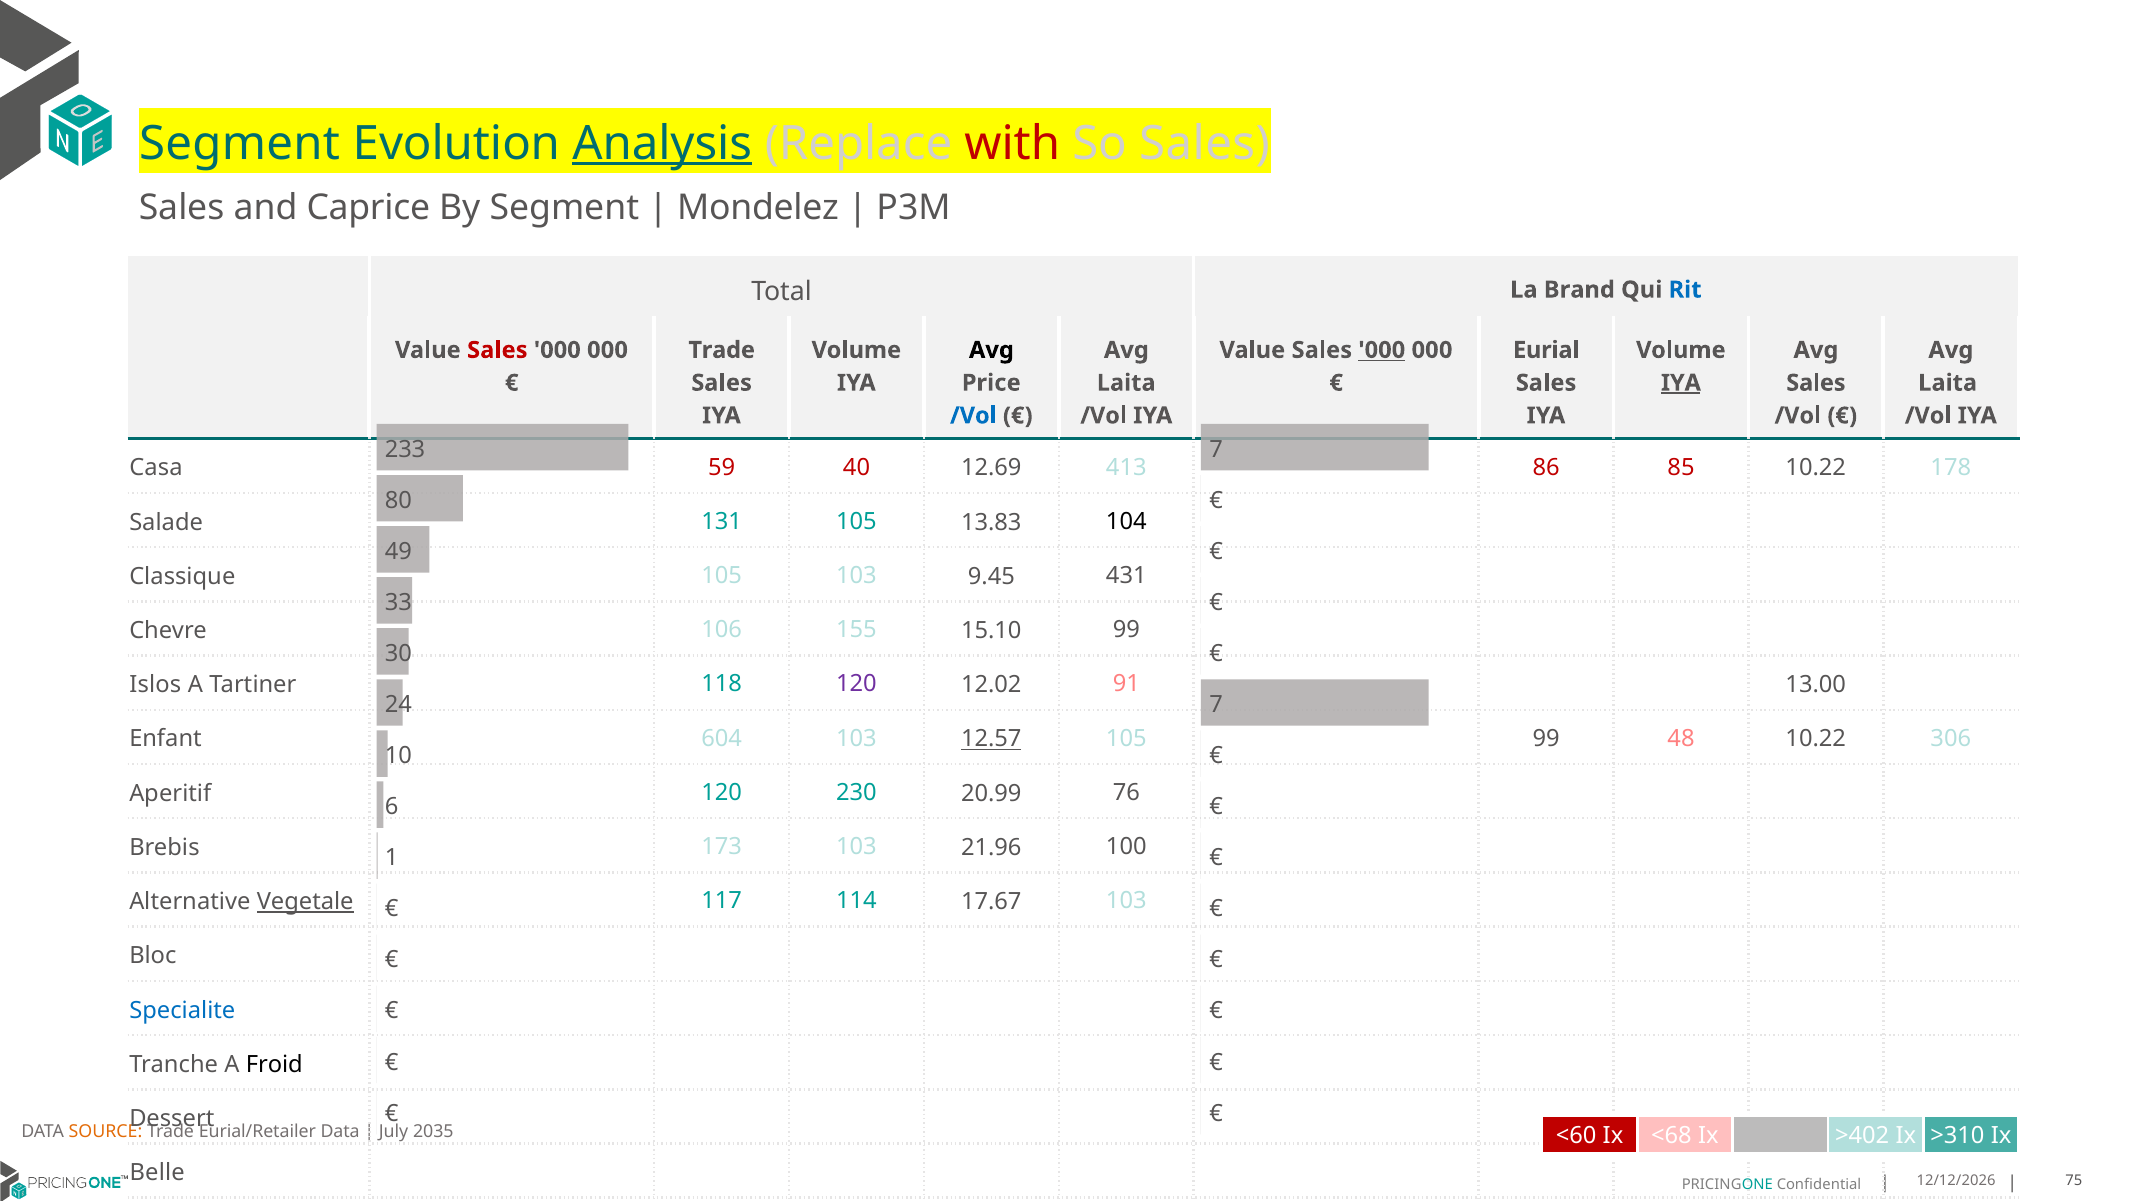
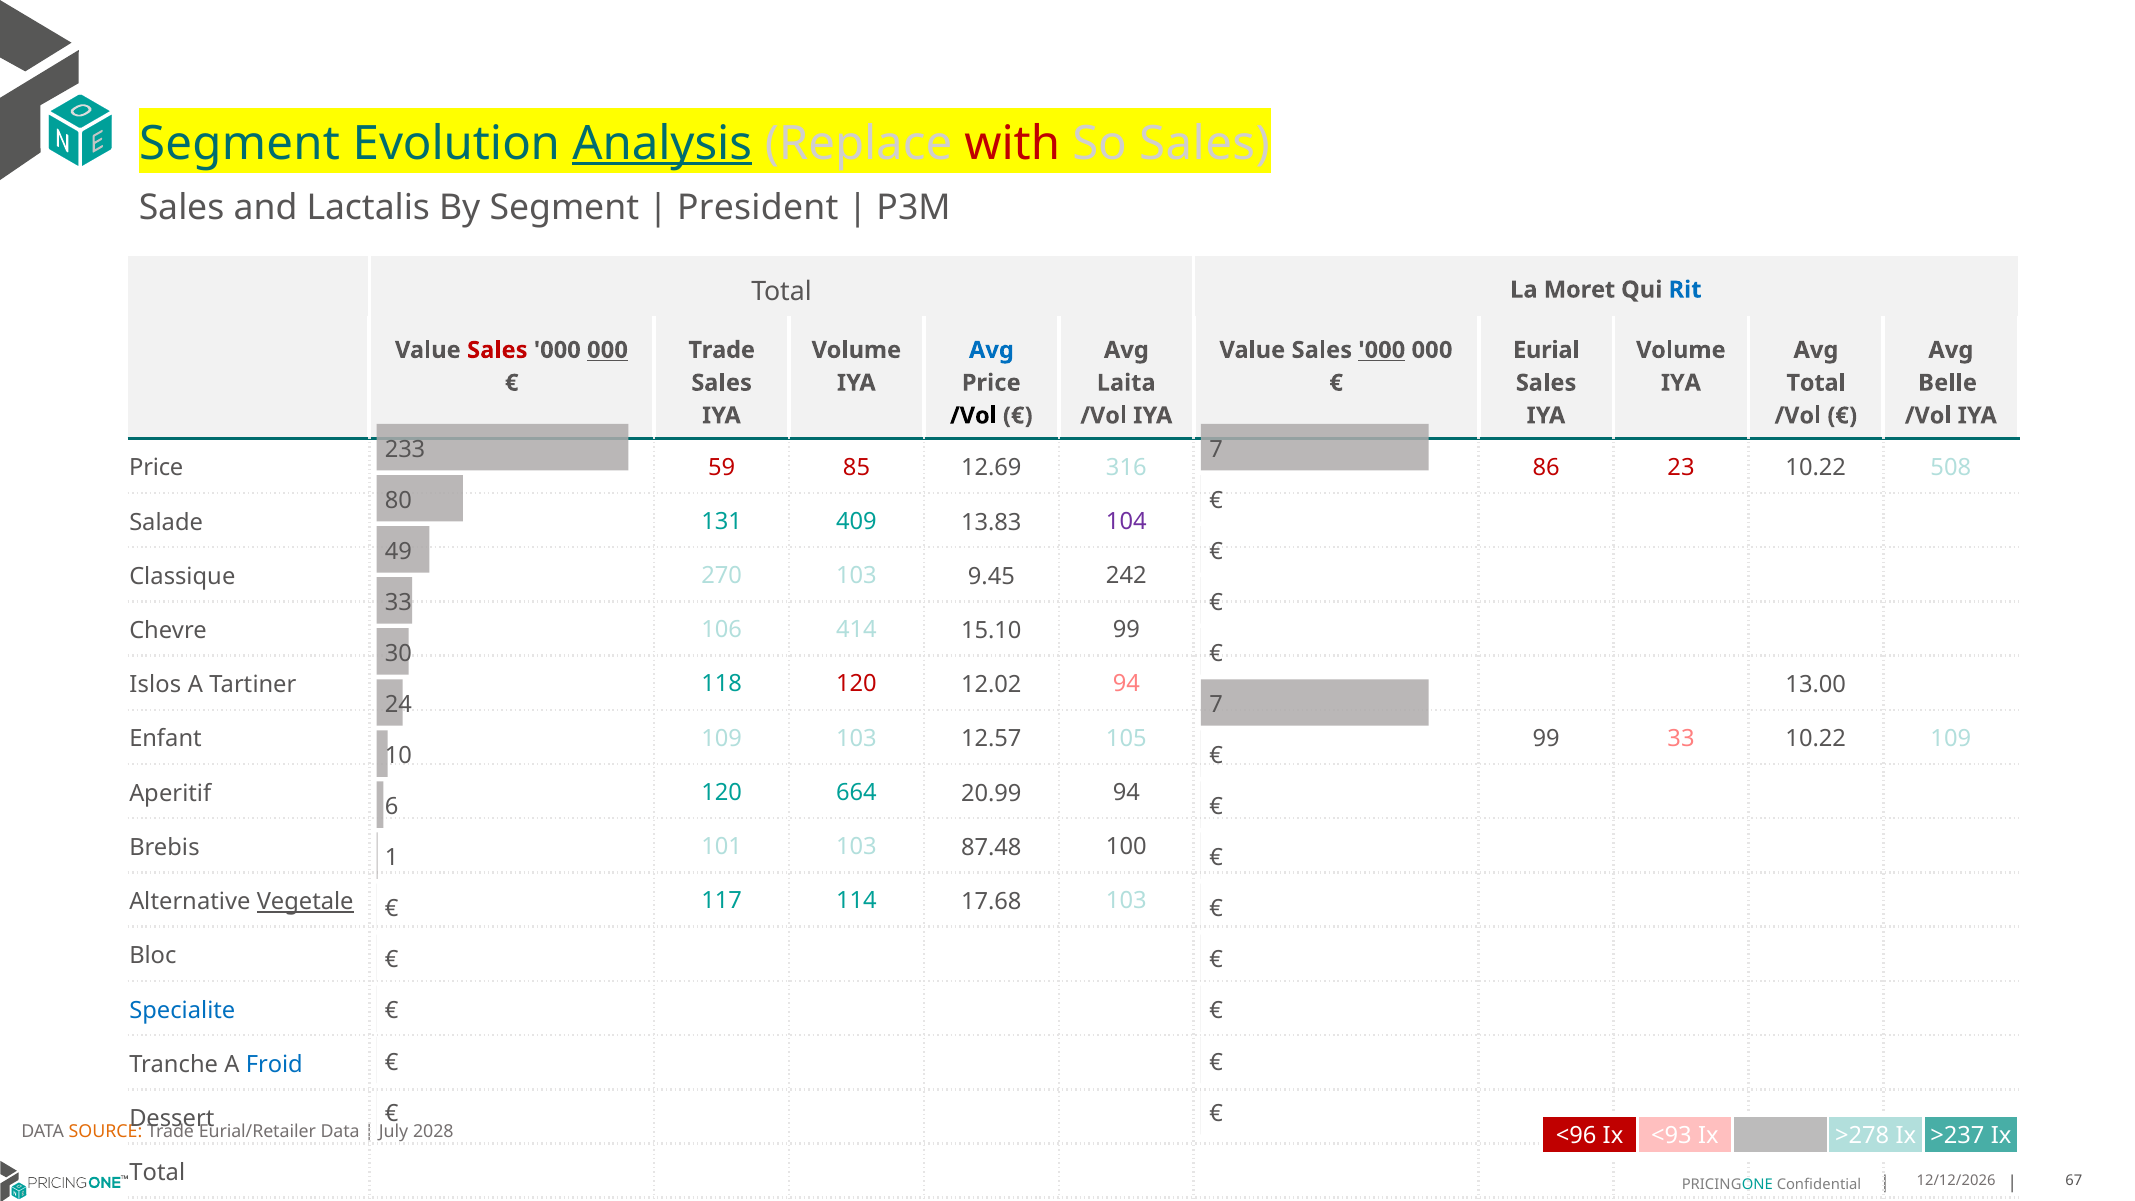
Caprice: Caprice -> Lactalis (368, 208)
Mondelez: Mondelez -> President (758, 208)
Brand: Brand -> Moret (1580, 290)
000 underline: none -> present (607, 350)
Avg colour: black -> blue (991, 350)
IYA underline: present -> none (1681, 383)
Sales: Sales -> Total (1816, 383)
Laita: Laita -> Belle (1948, 383)
/Vol colour: blue -> black (973, 416)
Casa: Casa -> Price (156, 468)
40: 40 -> 85 (857, 467)
413: 413 -> 316 (1126, 467)
85: 85 -> 23 (1681, 467)
178: 178 -> 508 (1951, 467)
131 105: 105 -> 409 (856, 521)
104 colour: black -> purple (1126, 521)
Classique 105: 105 -> 270 (722, 576)
431: 431 -> 242 (1126, 576)
155: 155 -> 414 (856, 630)
120 colour: purple -> red (856, 684)
12.02 91: 91 -> 94 (1126, 684)
Enfant 604: 604 -> 109 (722, 738)
12.57 underline: present -> none (991, 739)
99 48: 48 -> 33 (1681, 738)
10.22 306: 306 -> 109 (1951, 738)
230: 230 -> 664 (856, 792)
20.99 76: 76 -> 94 (1126, 792)
173: 173 -> 101 (722, 847)
21.96: 21.96 -> 87.48 (991, 848)
17.67: 17.67 -> 17.68 (991, 902)
Froid colour: black -> blue (274, 1064)
2035: 2035 -> 2028 (433, 1131)
<60: <60 -> <96 (1576, 1136)
<68: <68 -> <93 (1671, 1136)
>402: >402 -> >278 (1862, 1136)
>310: >310 -> >237 (1957, 1136)
Belle: Belle -> Total (157, 1173)
75: 75 -> 67 (2074, 1181)
